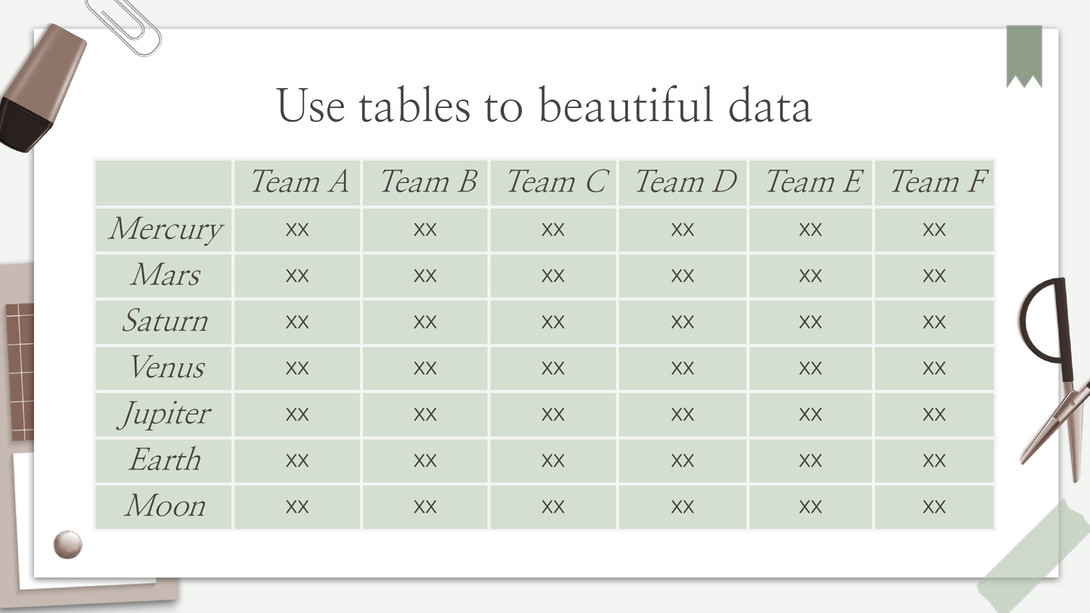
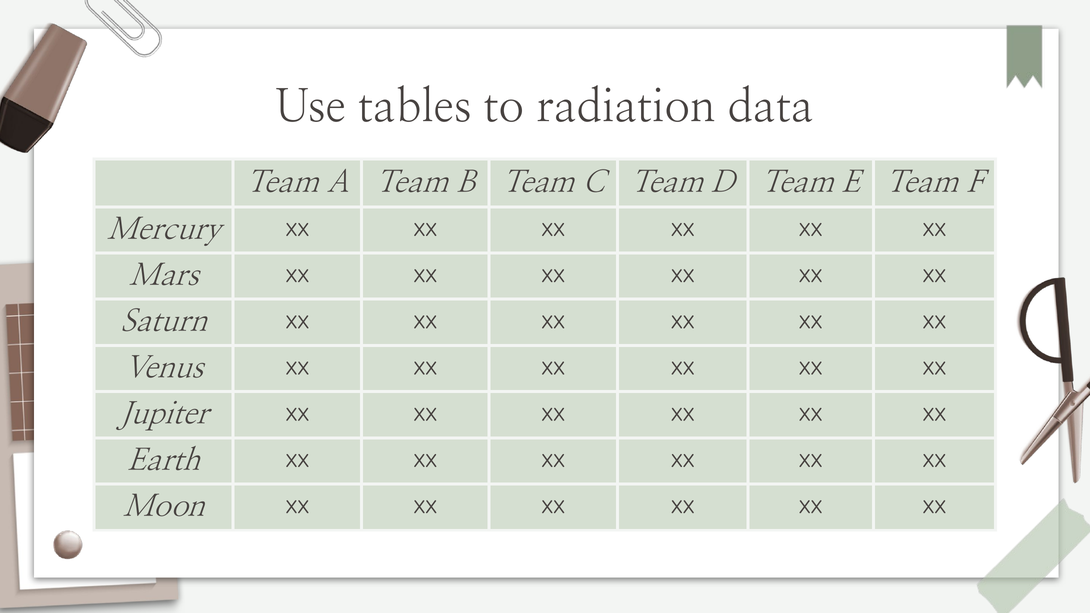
beautiful: beautiful -> radiation (626, 107)
